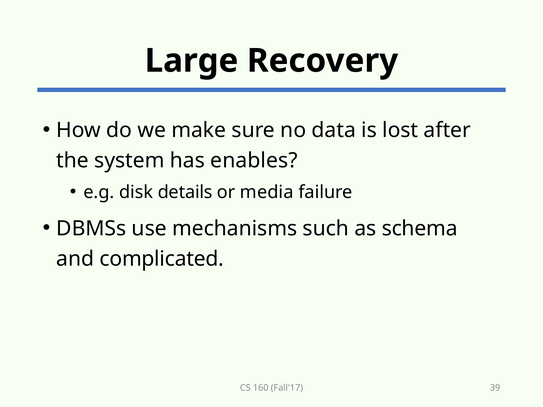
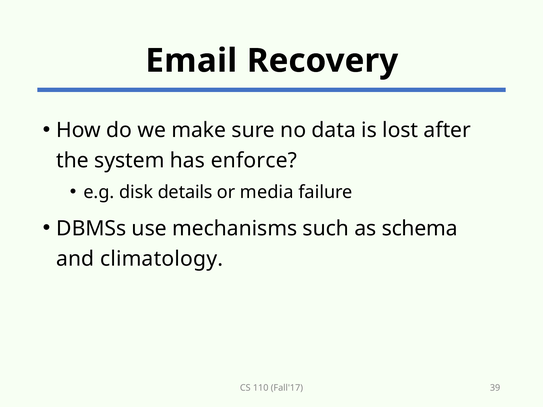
Large: Large -> Email (191, 61)
enables: enables -> enforce (254, 161)
complicated: complicated -> climatology (162, 259)
160: 160 -> 110 (261, 388)
